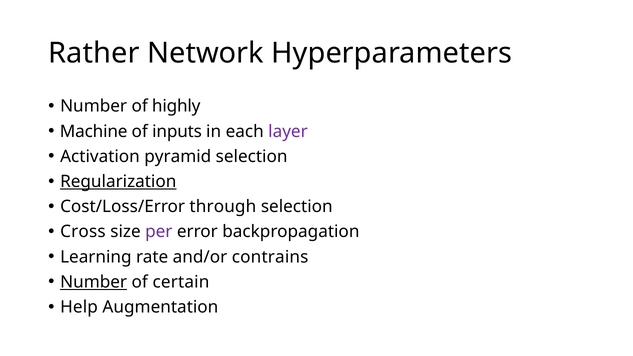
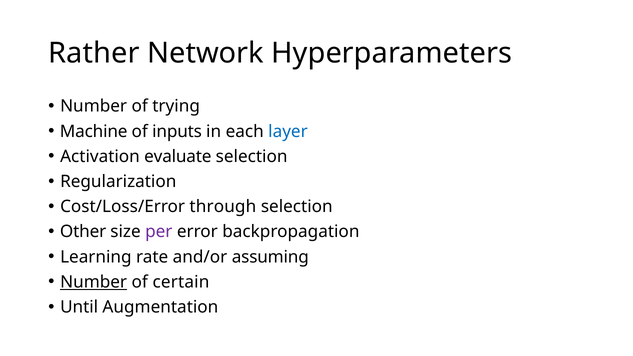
highly: highly -> trying (176, 106)
layer colour: purple -> blue (288, 131)
pyramid: pyramid -> evaluate (178, 157)
Regularization underline: present -> none (118, 182)
Cross: Cross -> Other (83, 232)
contrains: contrains -> assuming (270, 257)
Help: Help -> Until (79, 307)
